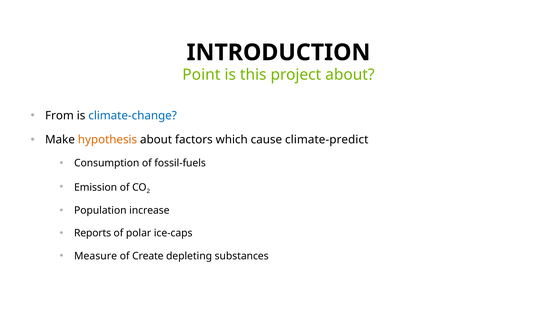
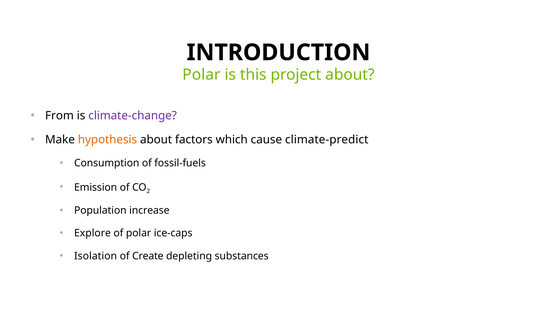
Point: Point -> Polar (201, 75)
climate-change colour: blue -> purple (133, 115)
Reports: Reports -> Explore (93, 233)
Measure: Measure -> Isolation (96, 255)
